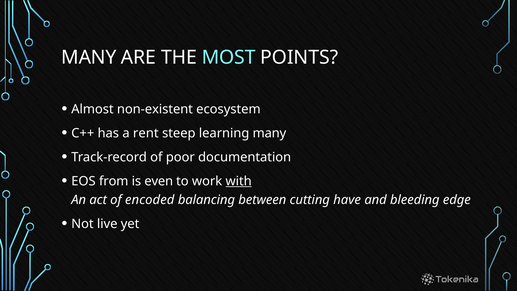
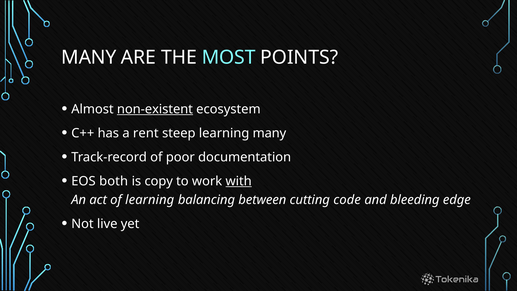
non-existent underline: none -> present (155, 109)
from: from -> both (114, 181)
even: even -> copy (159, 181)
of encoded: encoded -> learning (150, 200)
have: have -> code (347, 200)
